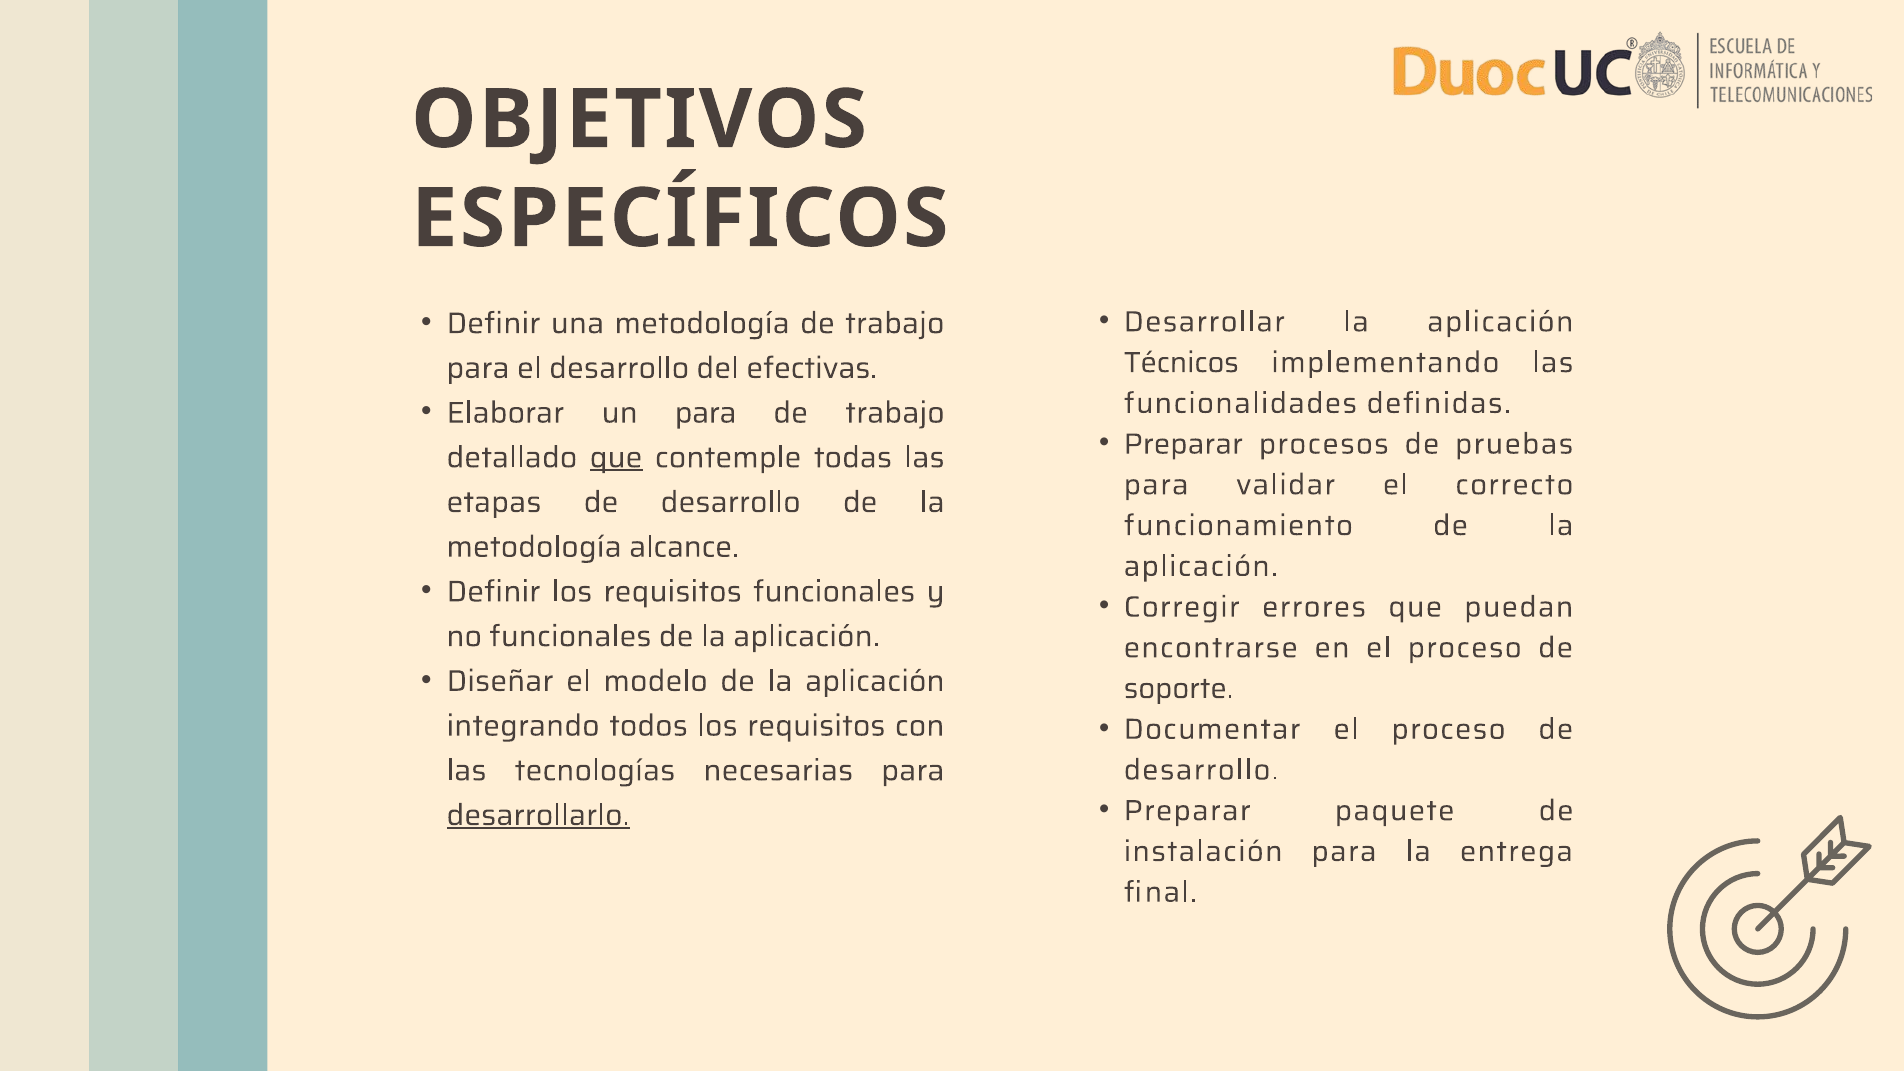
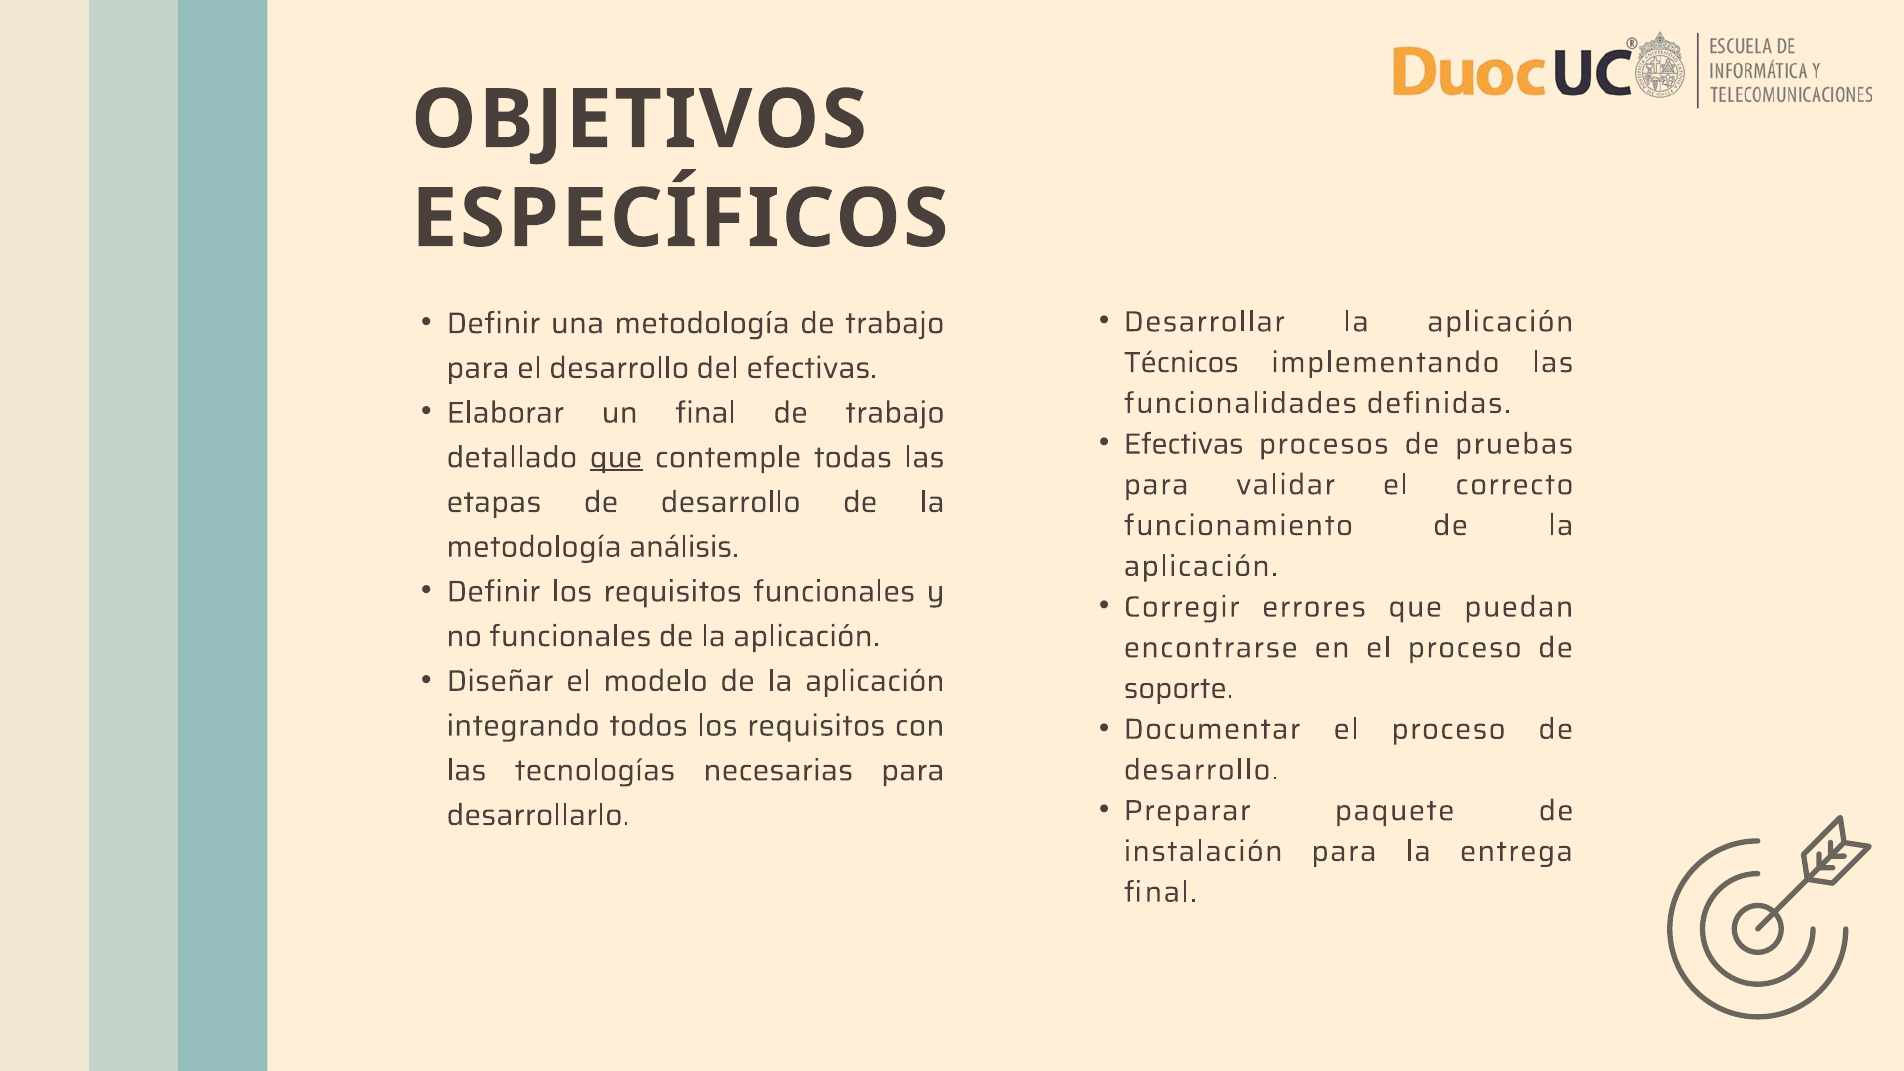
un para: para -> final (706, 413)
Preparar: Preparar -> Efectivas (1184, 444)
alcance: alcance -> análisis (684, 547)
desarrollarlo underline: present -> none (538, 815)
